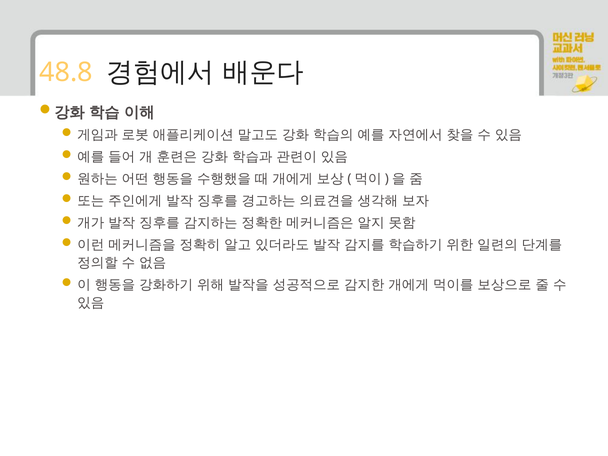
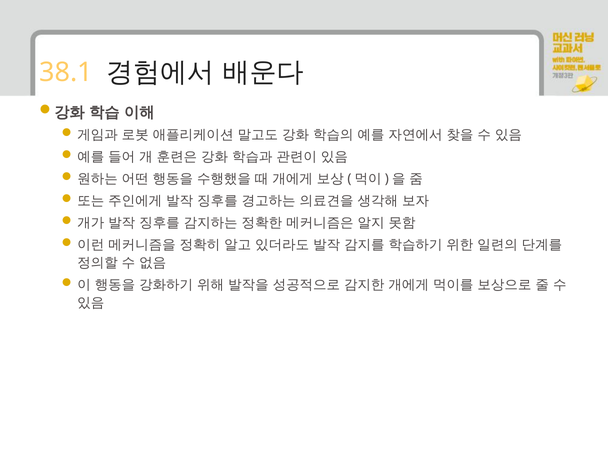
48.8: 48.8 -> 38.1 (66, 72)
